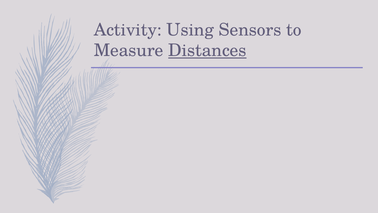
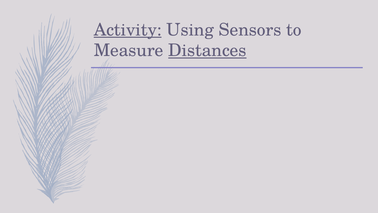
Activity underline: none -> present (128, 30)
